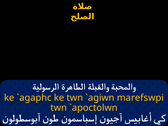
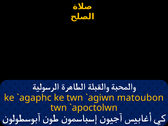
marefswpi: marefswpi -> matoubon (140, 98)
